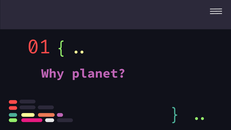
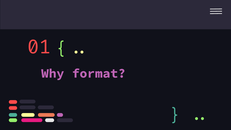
planet: planet -> format (99, 73)
